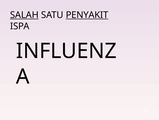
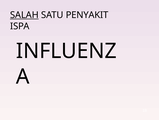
PENYAKIT underline: present -> none (87, 15)
